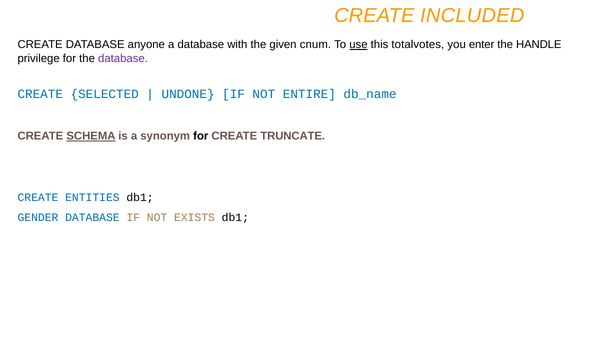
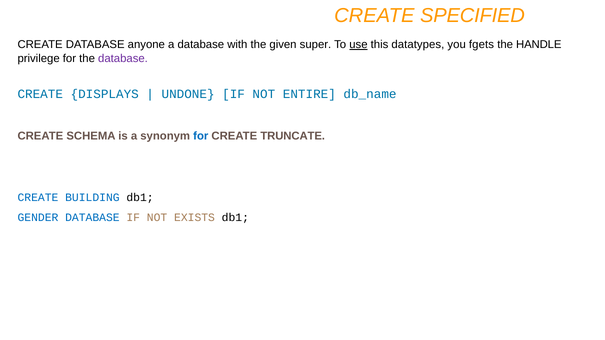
INCLUDED: INCLUDED -> SPECIFIED (473, 16)
cnum: cnum -> super (315, 45)
totalvotes: totalvotes -> datatypes (418, 45)
enter: enter -> fgets (481, 45)
SELECTED: SELECTED -> DISPLAYS (105, 94)
SCHEMA underline: present -> none (91, 136)
for colour: black -> blue (201, 136)
ENTITIES: ENTITIES -> BUILDING (92, 197)
